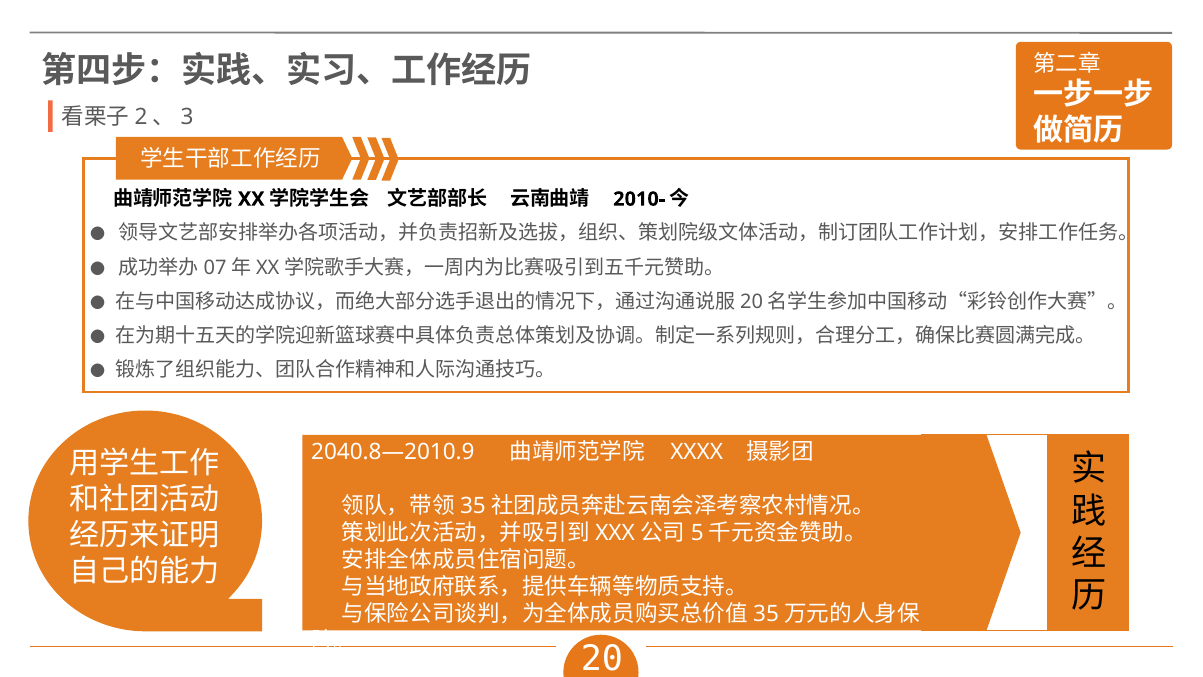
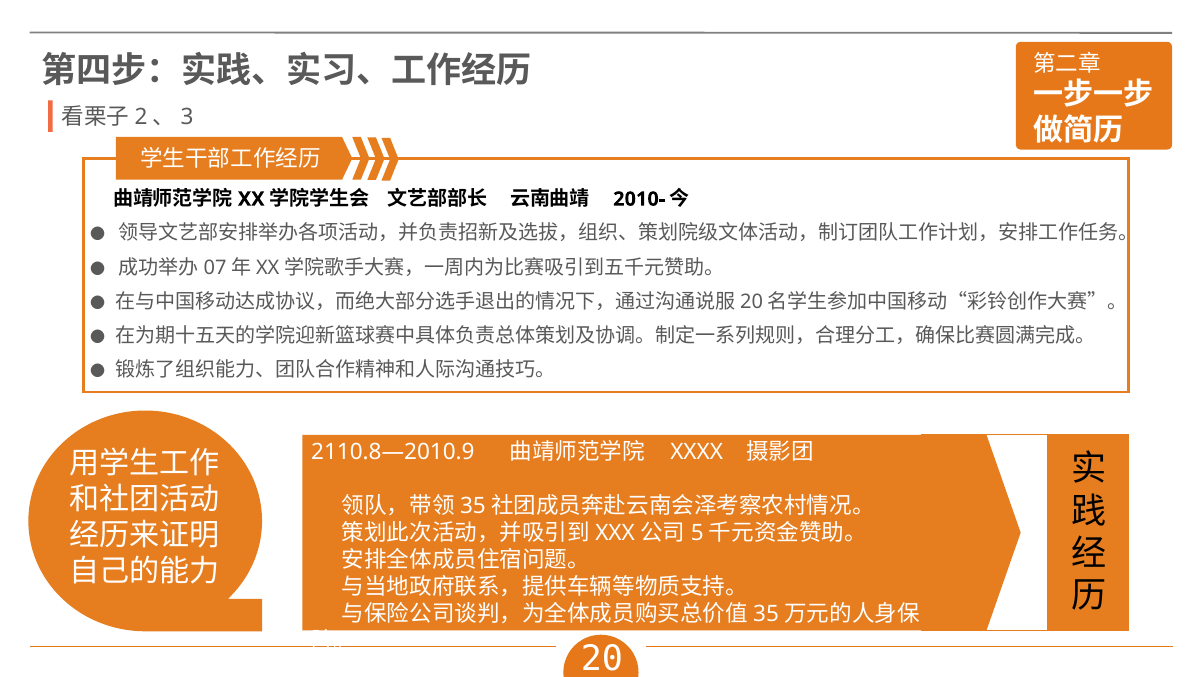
2040.8—2010.9: 2040.8—2010.9 -> 2110.8—2010.9 (393, 452)
